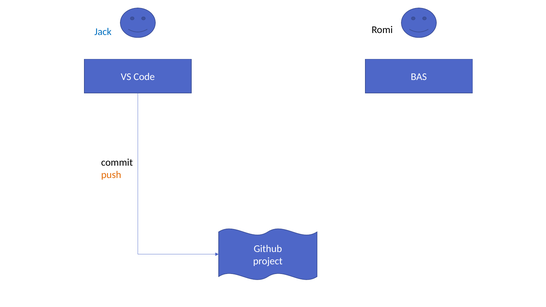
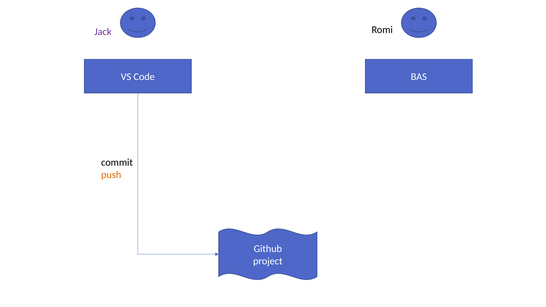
Jack colour: blue -> purple (103, 32)
